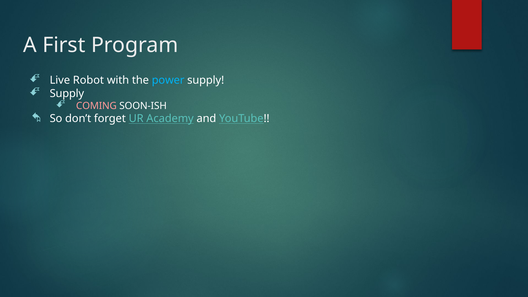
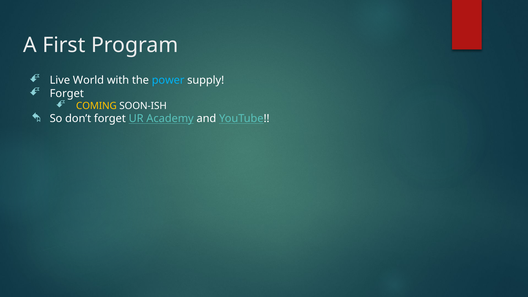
Robot: Robot -> World (88, 80)
Supply: Supply -> Forget (67, 93)
COMING colour: pink -> yellow (96, 106)
